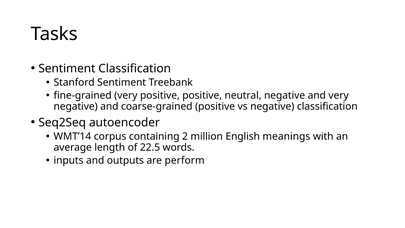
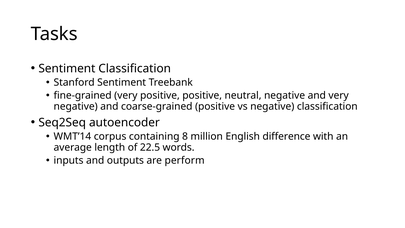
2: 2 -> 8 (185, 136)
meanings: meanings -> difference (286, 136)
